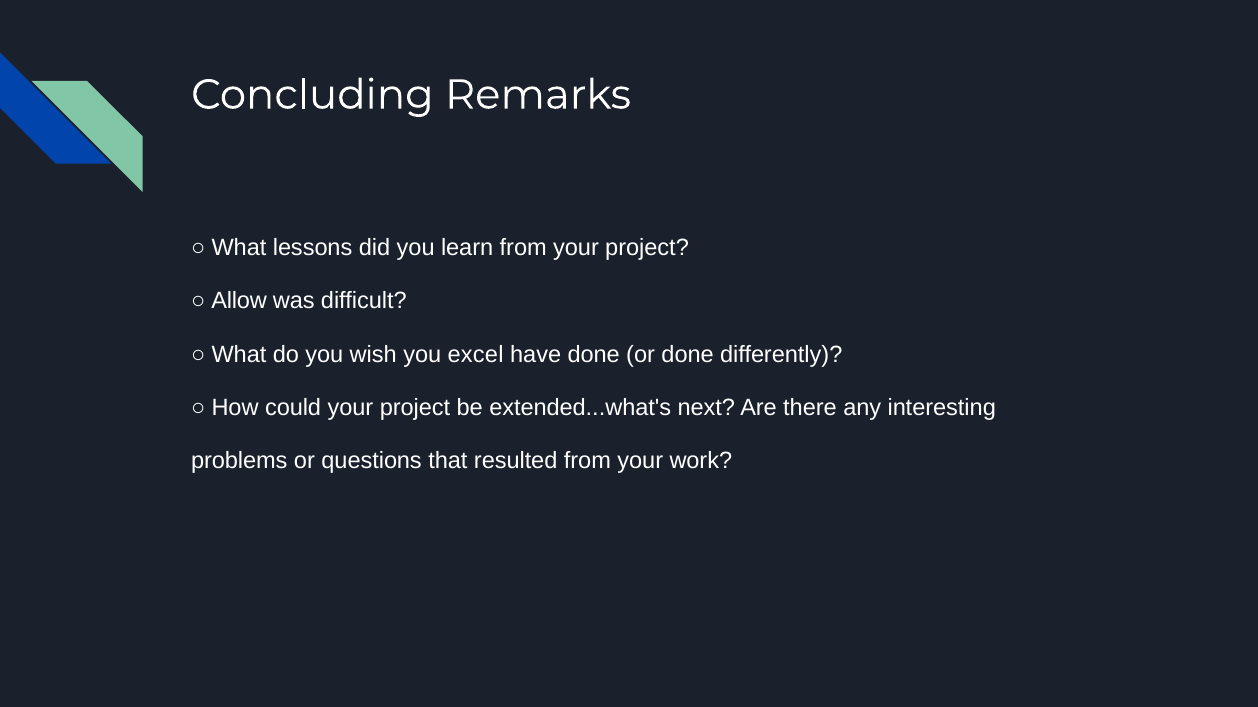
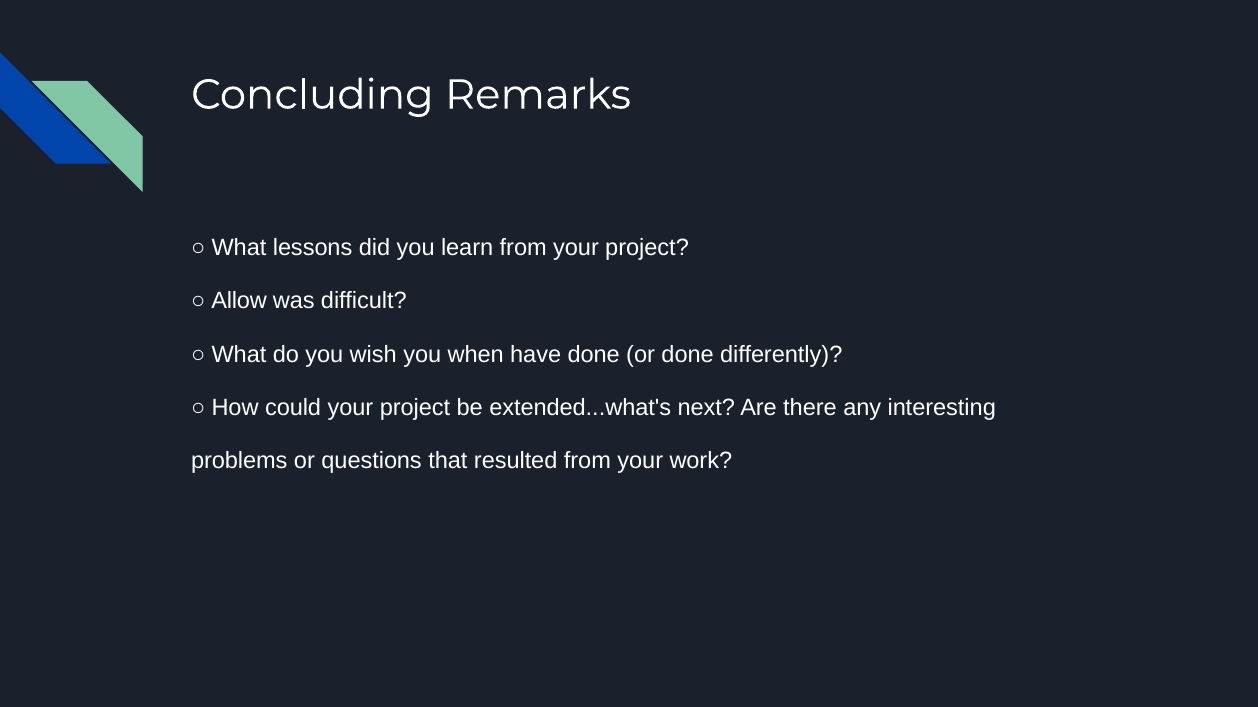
excel: excel -> when (476, 355)
